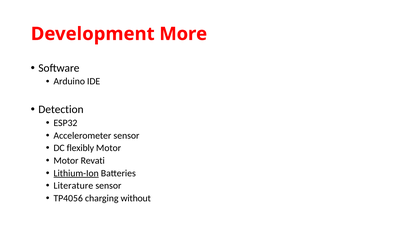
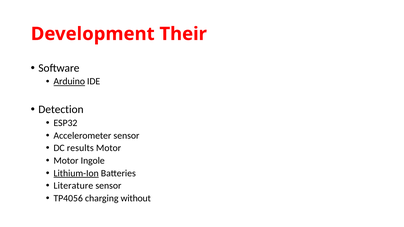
More: More -> Their (183, 34)
Arduino underline: none -> present (69, 82)
flexibly: flexibly -> results (80, 148)
Revati: Revati -> Ingole (93, 161)
